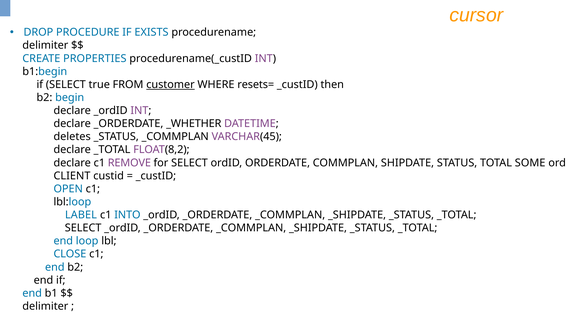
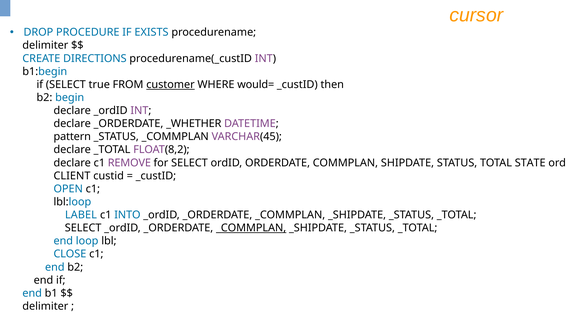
PROPERTIES: PROPERTIES -> DIRECTIONS (95, 58)
resets=: resets= -> would= (256, 85)
deletes: deletes -> pattern (72, 137)
SOME: SOME -> STATE (530, 163)
_COMMPLAN underline: none -> present (251, 228)
